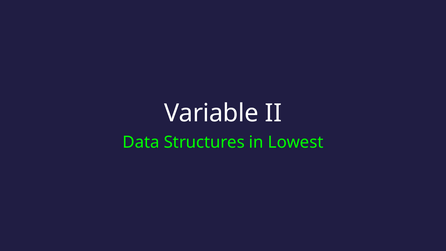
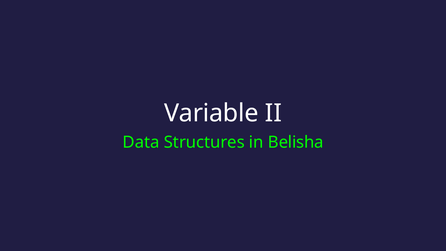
Lowest: Lowest -> Belisha (296, 142)
